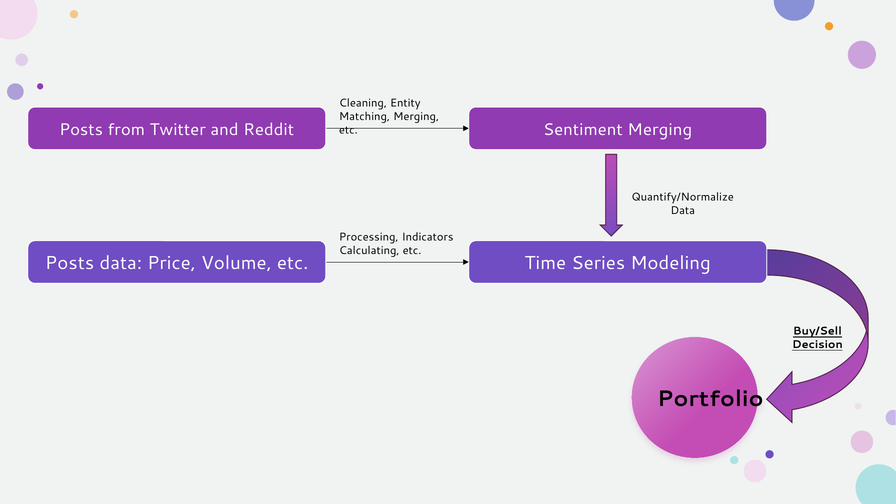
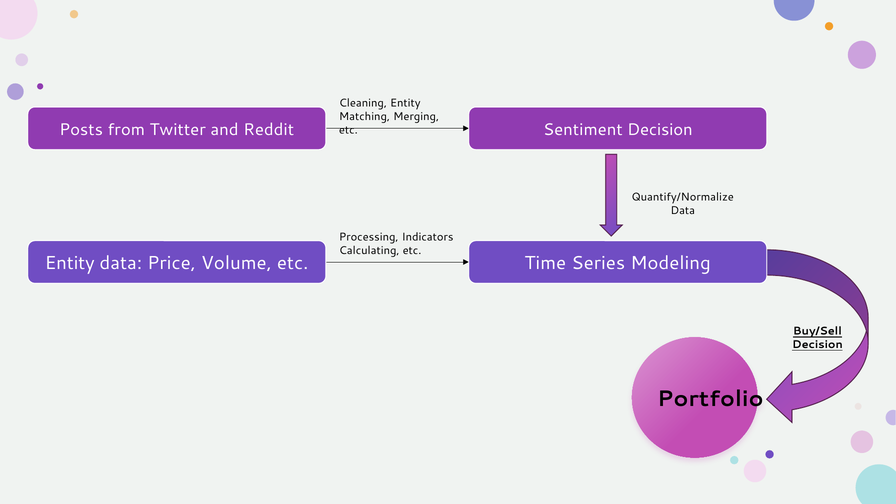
Sentiment Merging: Merging -> Decision (660, 129)
Posts: Posts -> Entity (70, 263)
